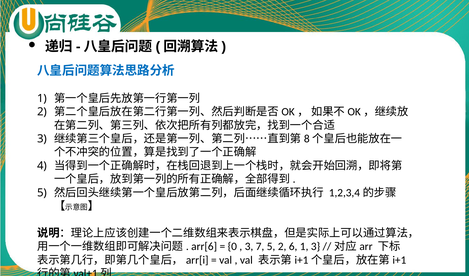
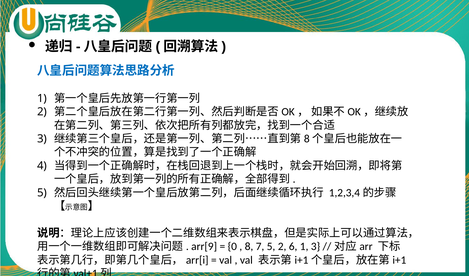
arr[6: arr[6 -> arr[9 (204, 247)
3: 3 -> 8 (249, 247)
